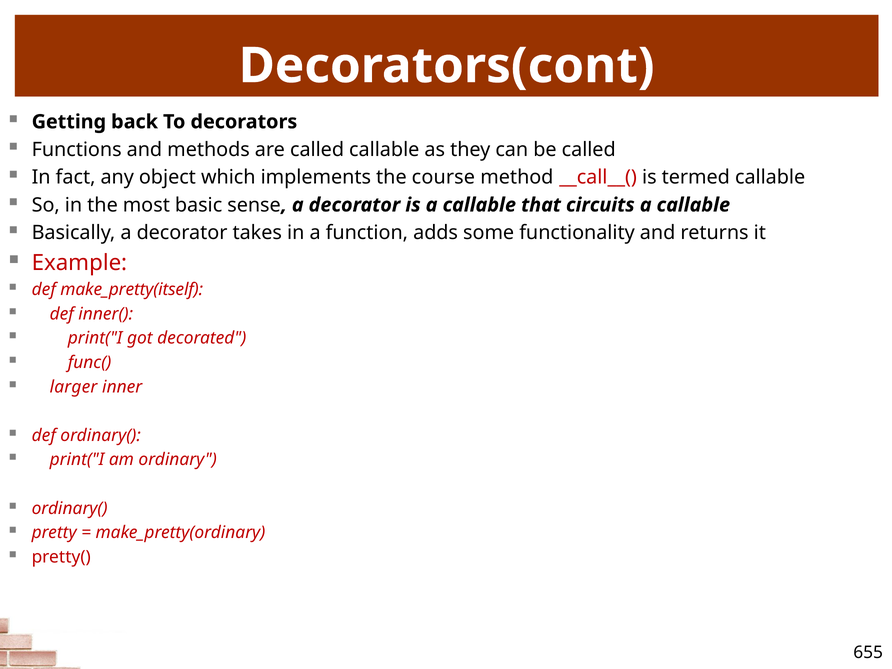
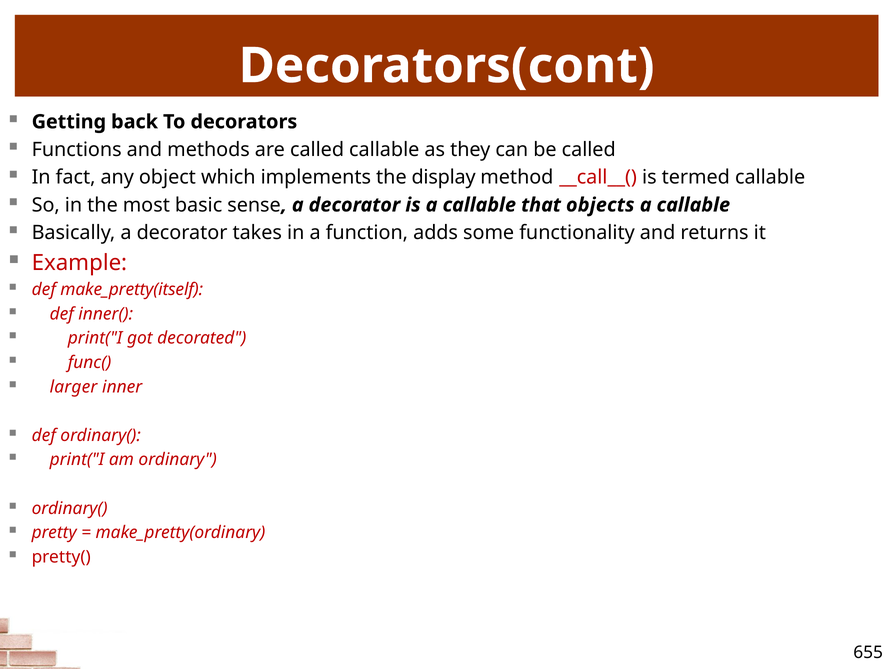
course: course -> display (444, 177)
circuits: circuits -> objects (600, 205)
